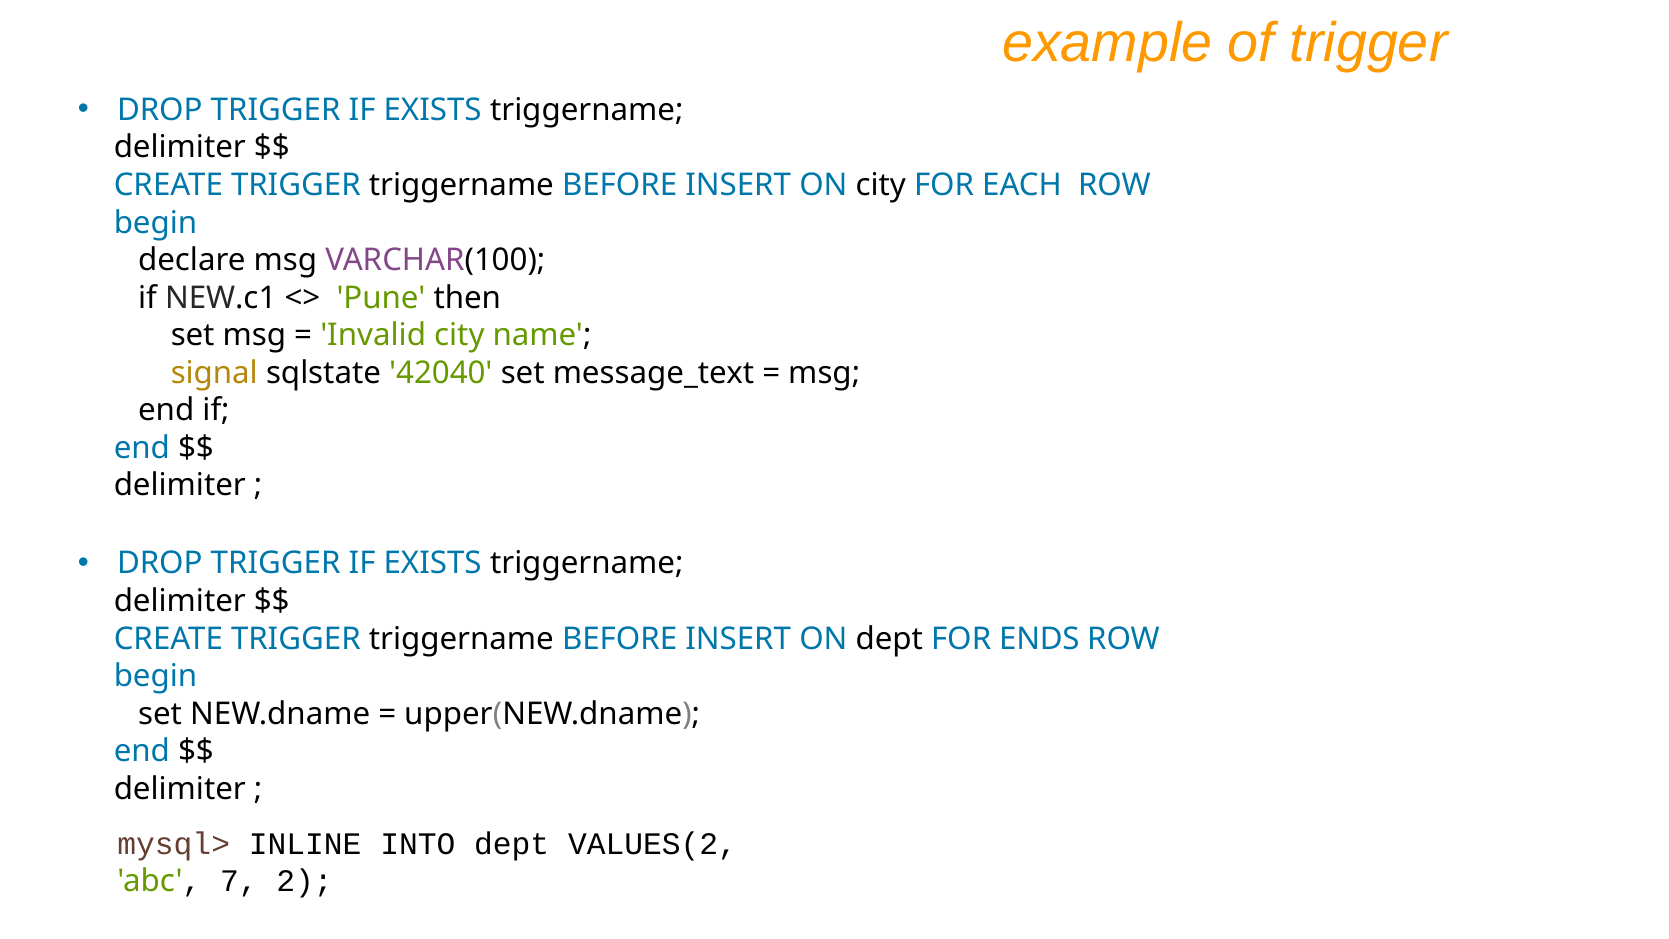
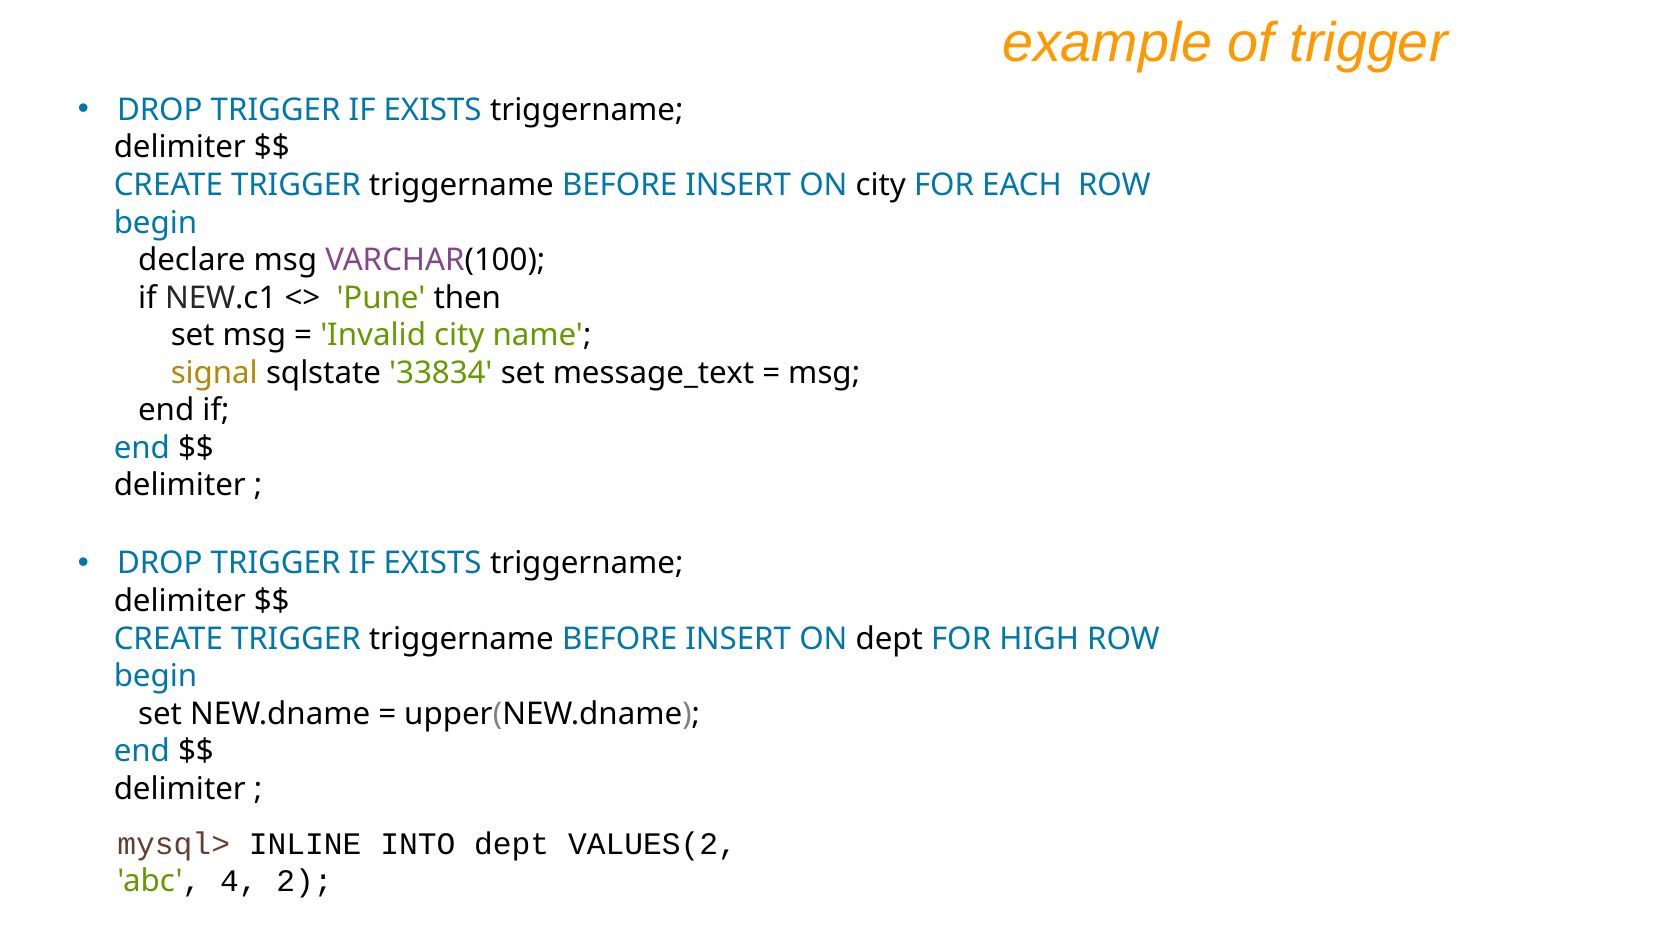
42040: 42040 -> 33834 (441, 373)
ENDS: ENDS -> HIGH (1039, 639)
7: 7 -> 4 (239, 881)
